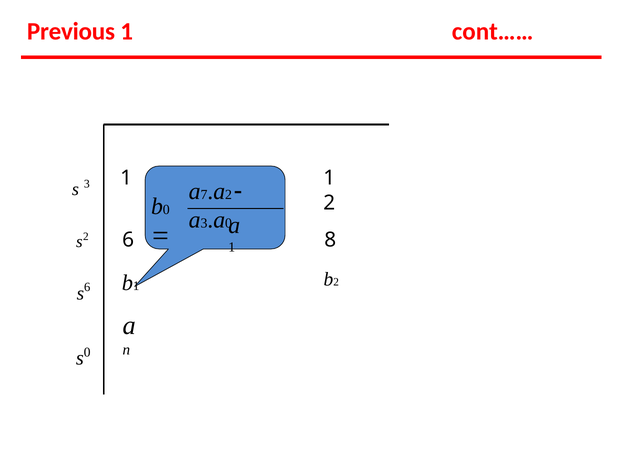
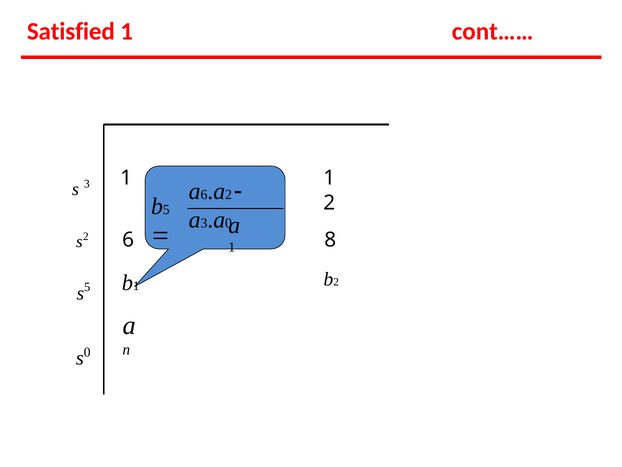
Previous: Previous -> Satisfied (71, 31)
7: 7 -> 6 (204, 195)
0: 0 -> 5 (166, 210)
6: 6 -> 5 (87, 287)
